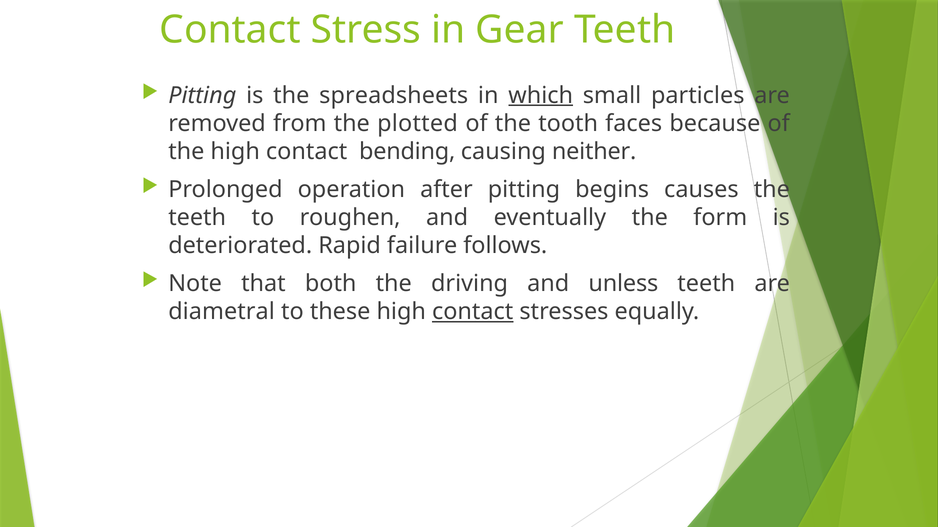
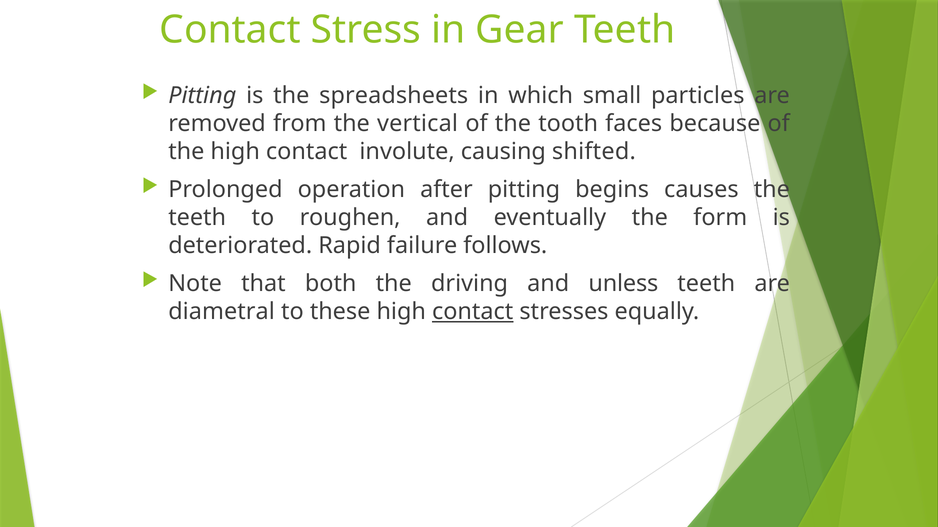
which underline: present -> none (541, 95)
plotted: plotted -> vertical (418, 124)
bending: bending -> involute (407, 152)
neither: neither -> shifted (594, 152)
